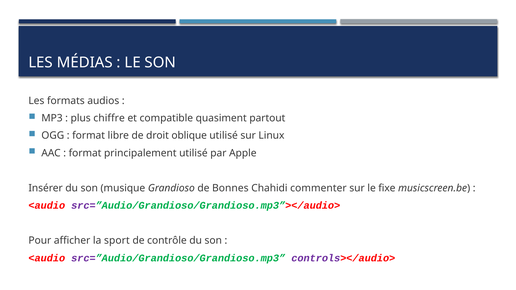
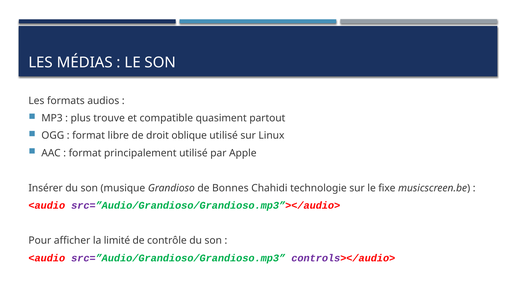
chiffre: chiffre -> trouve (109, 118)
commenter: commenter -> technologie (318, 188)
sport: sport -> limité (117, 241)
